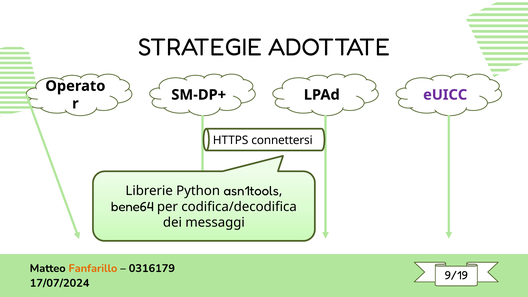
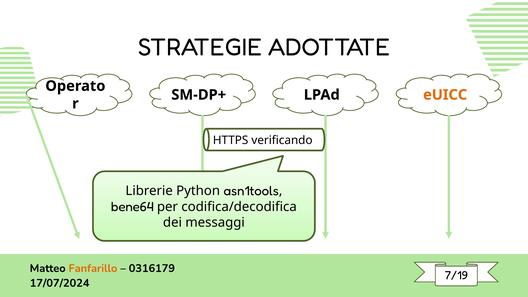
eUICC colour: purple -> orange (445, 95)
connettersi: connettersi -> verificando (282, 140)
9/19: 9/19 -> 7/19 (456, 275)
